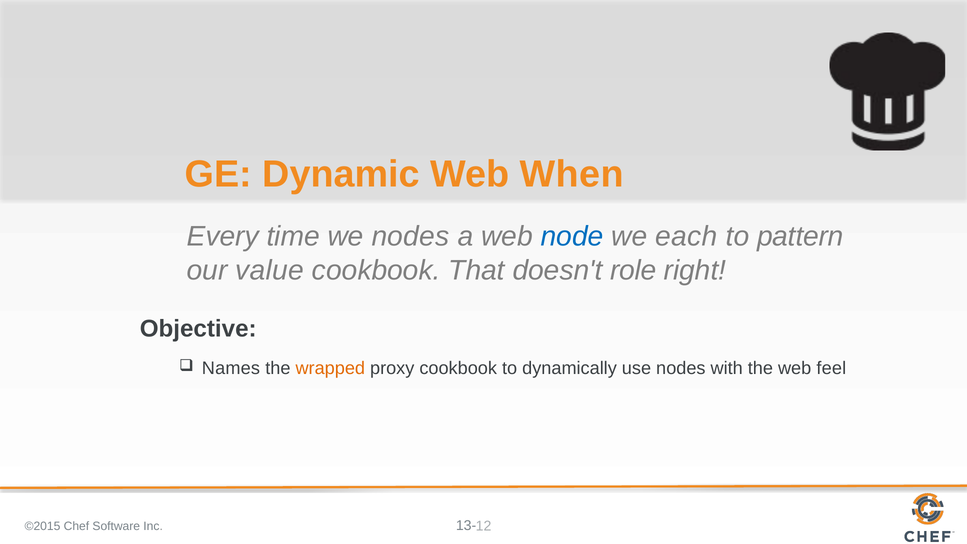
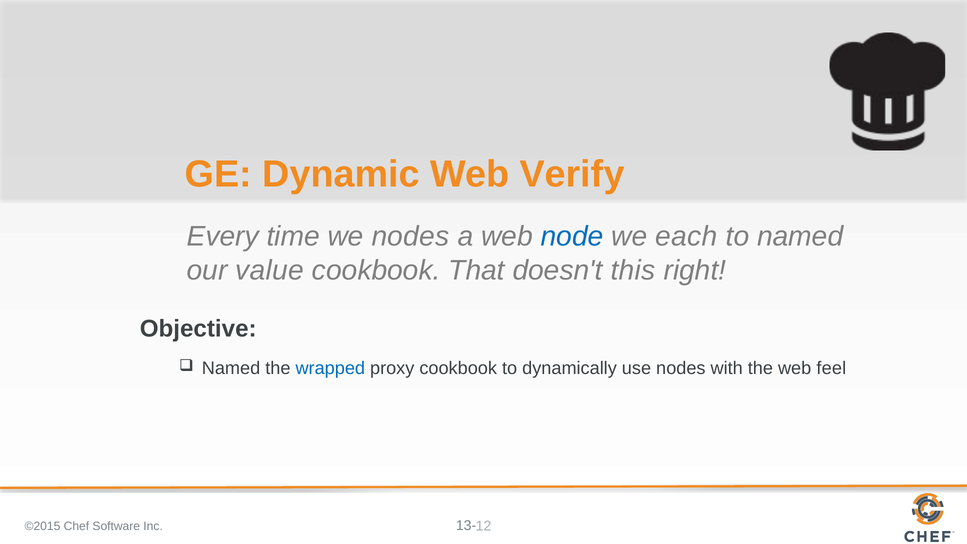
When: When -> Verify (572, 174)
to pattern: pattern -> named (800, 236)
role: role -> this (633, 270)
Names: Names -> Named (231, 368)
wrapped colour: orange -> blue (330, 368)
